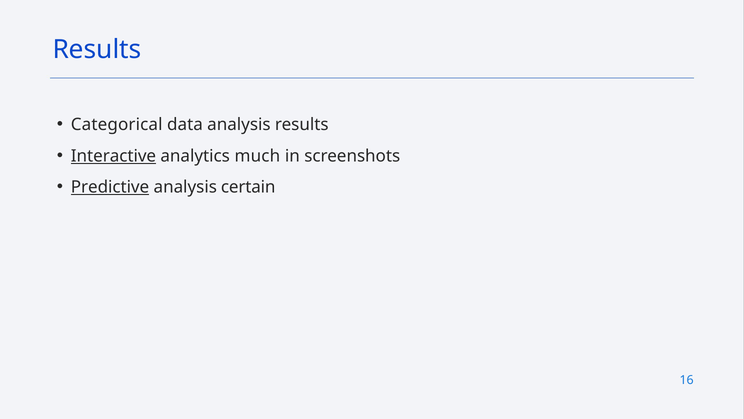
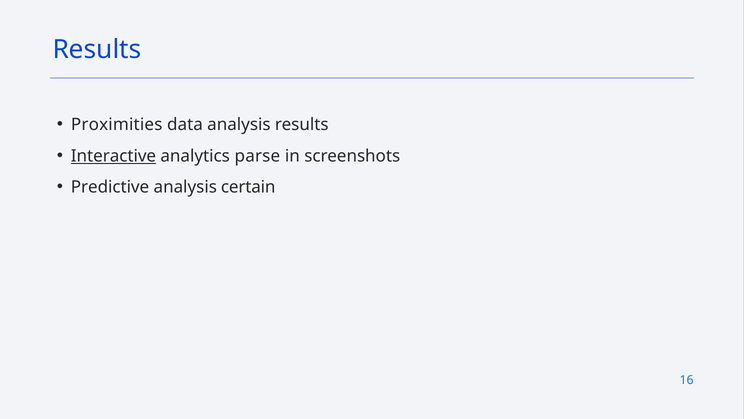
Categorical: Categorical -> Proximities (117, 124)
much: much -> parse (257, 156)
Predictive underline: present -> none (110, 187)
